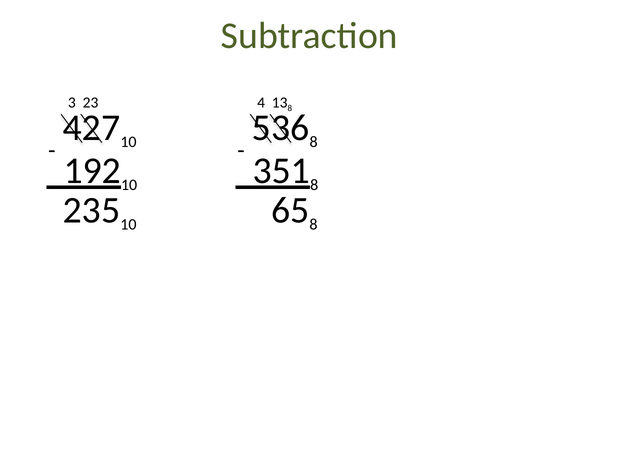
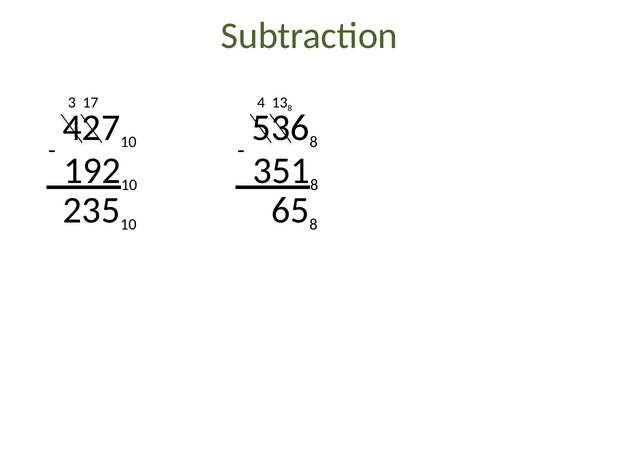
23: 23 -> 17 (91, 103)
